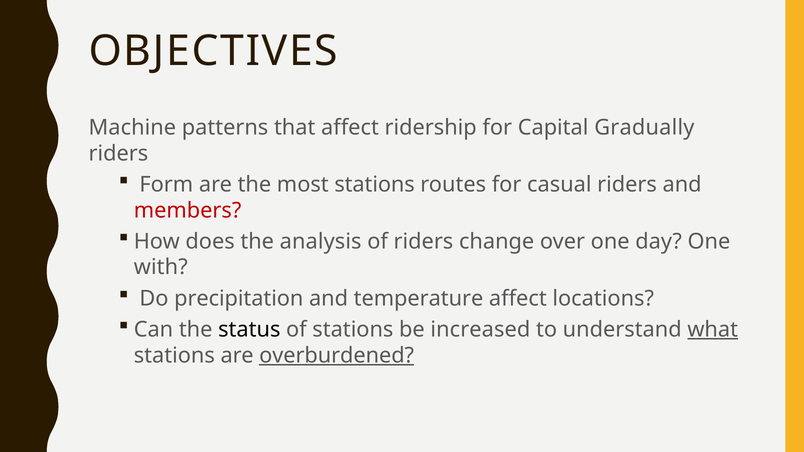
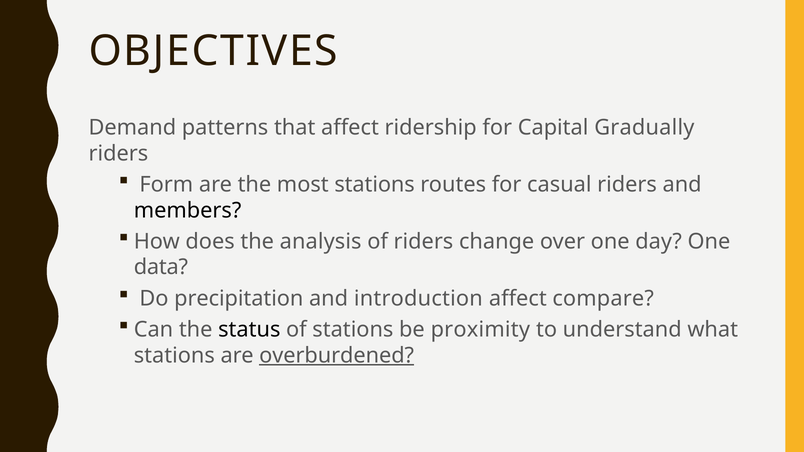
Machine: Machine -> Demand (132, 128)
members colour: red -> black (188, 210)
with: with -> data (161, 267)
temperature: temperature -> introduction (418, 299)
locations: locations -> compare (603, 299)
increased: increased -> proximity (480, 330)
what underline: present -> none (713, 330)
